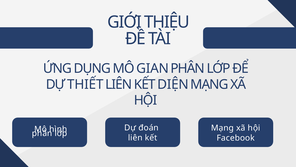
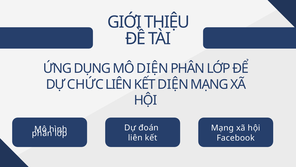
MÔ GIAN: GIAN -> DIỆN (152, 68)
THIẾT: THIẾT -> CHỨC (85, 84)
